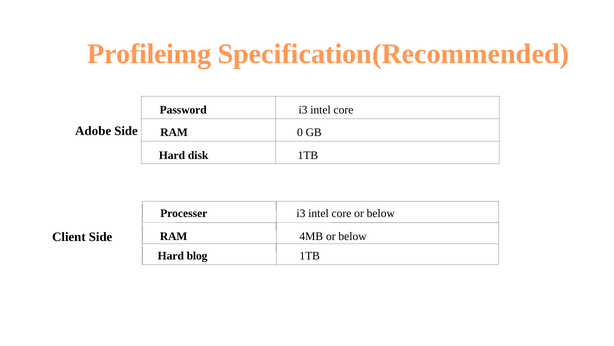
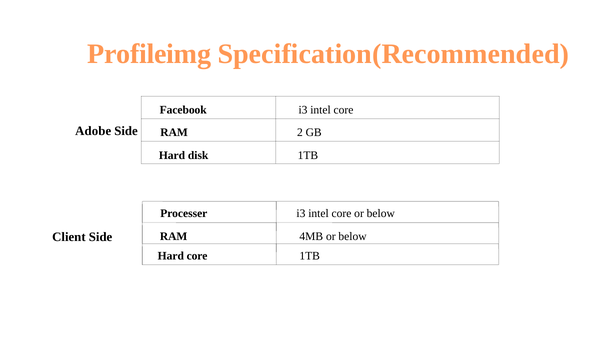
Password: Password -> Facebook (183, 110)
0: 0 -> 2 (300, 132)
Hard blog: blog -> core (197, 256)
